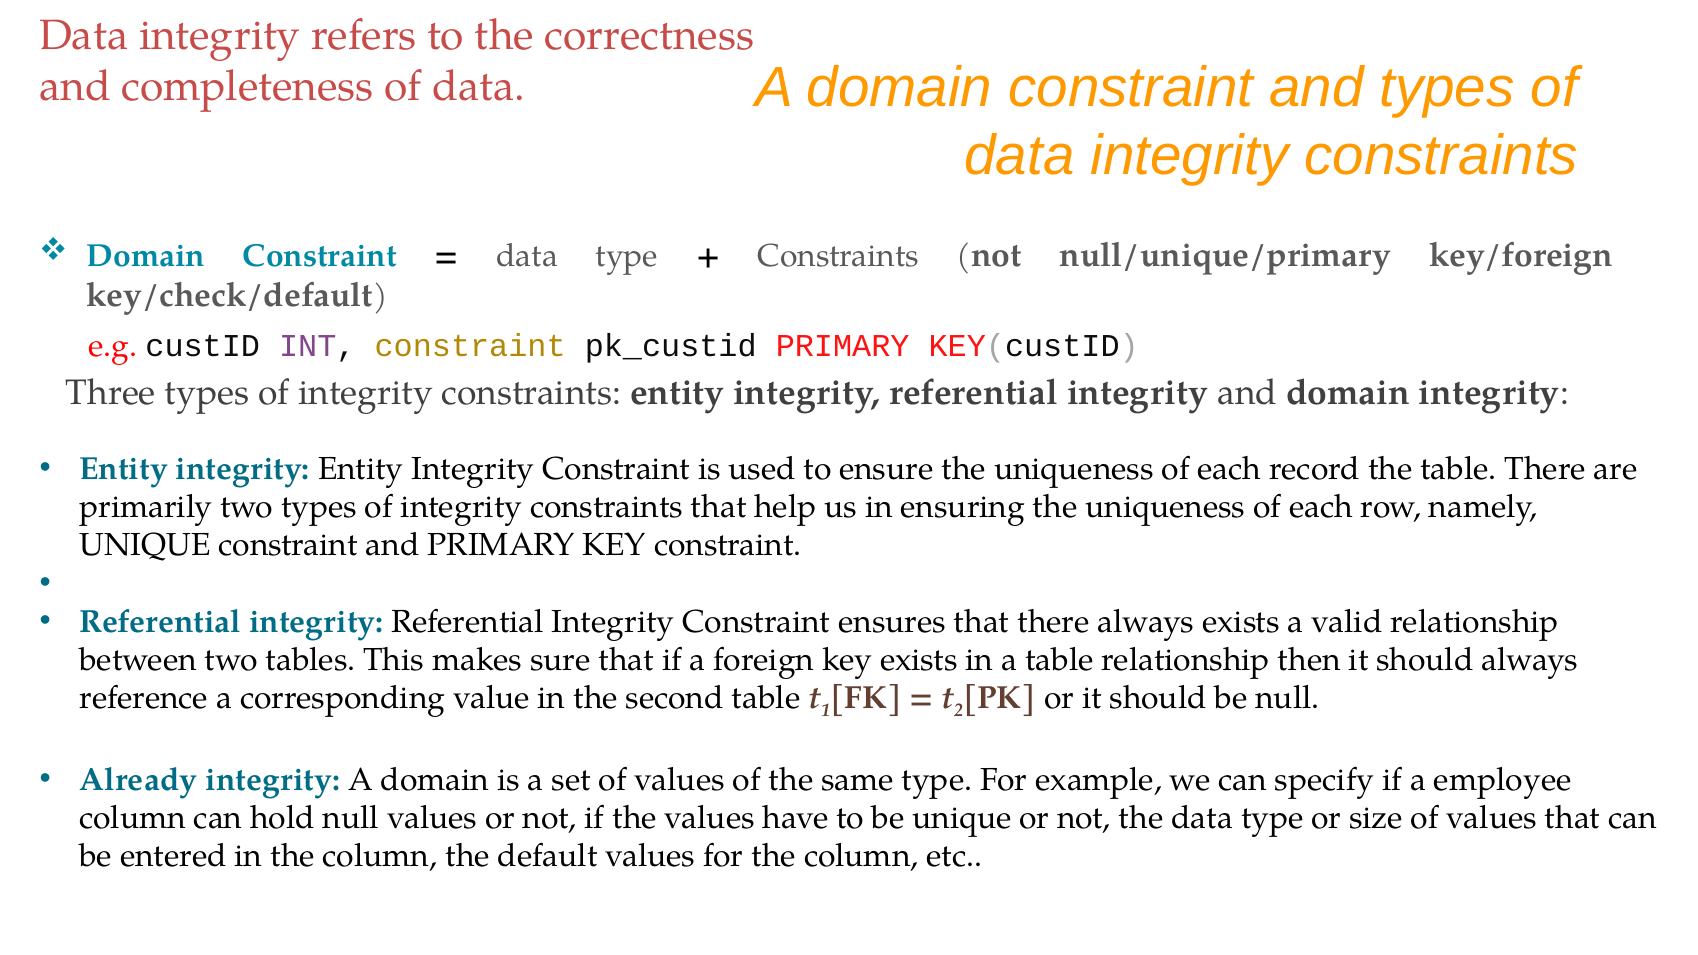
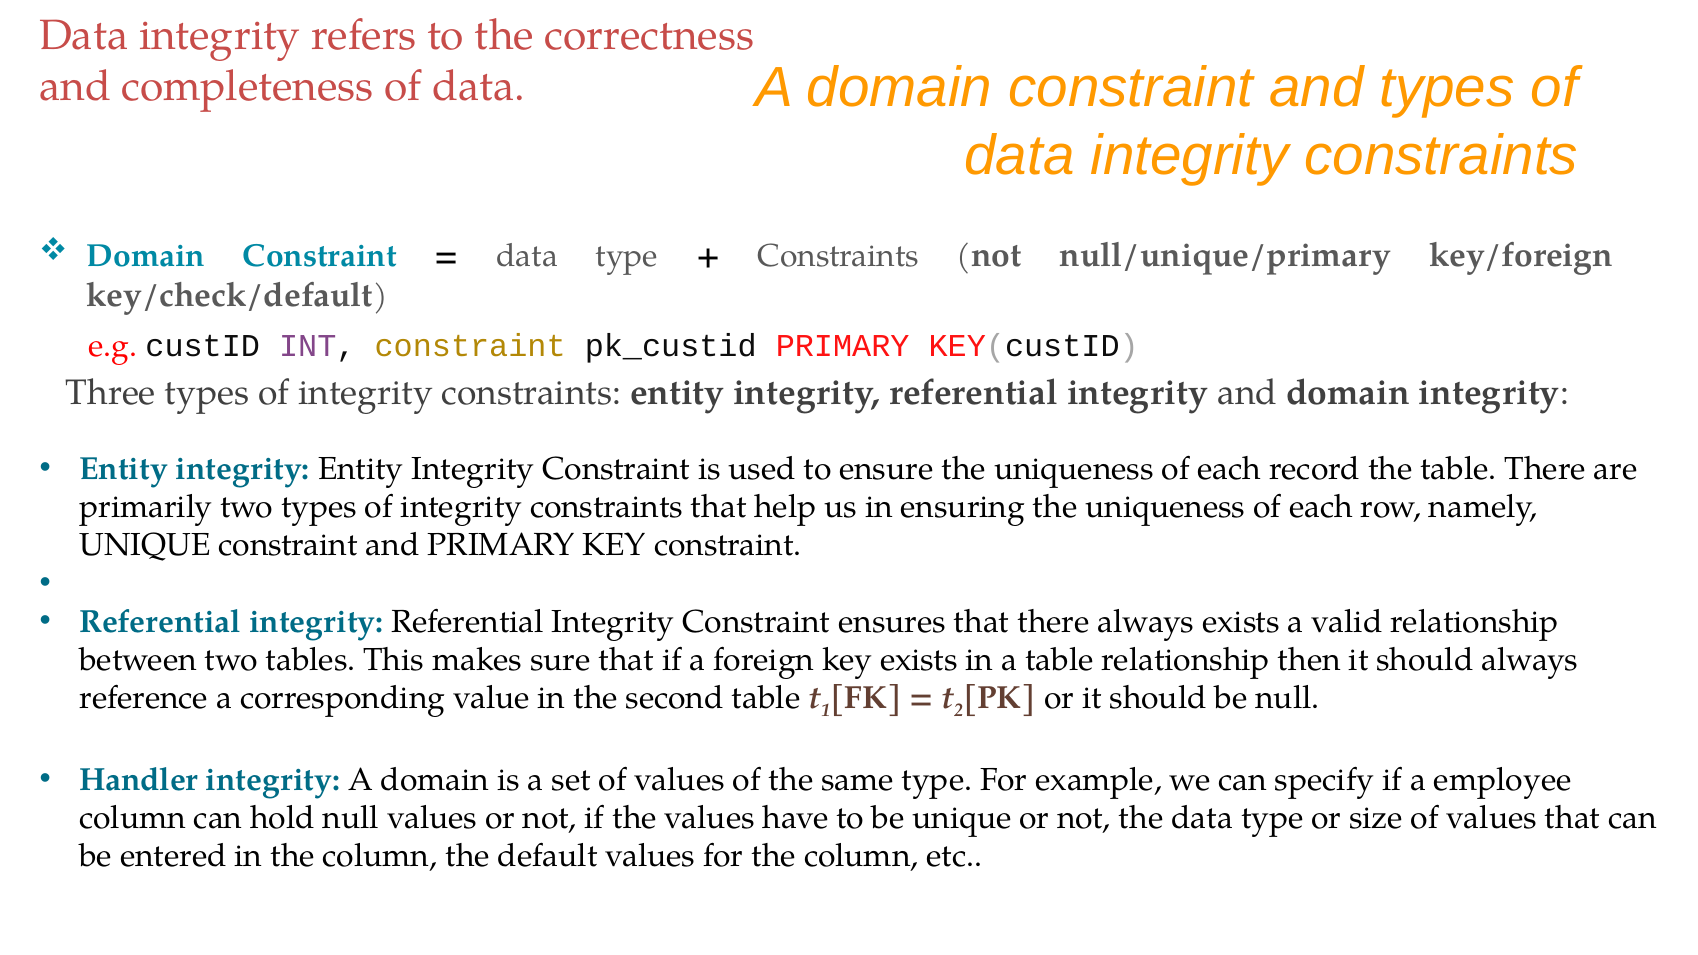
Already: Already -> Handler (139, 780)
